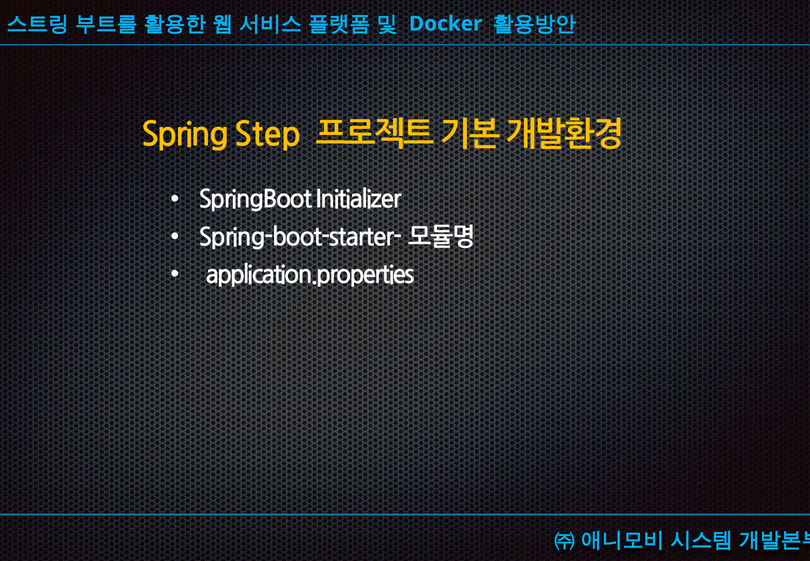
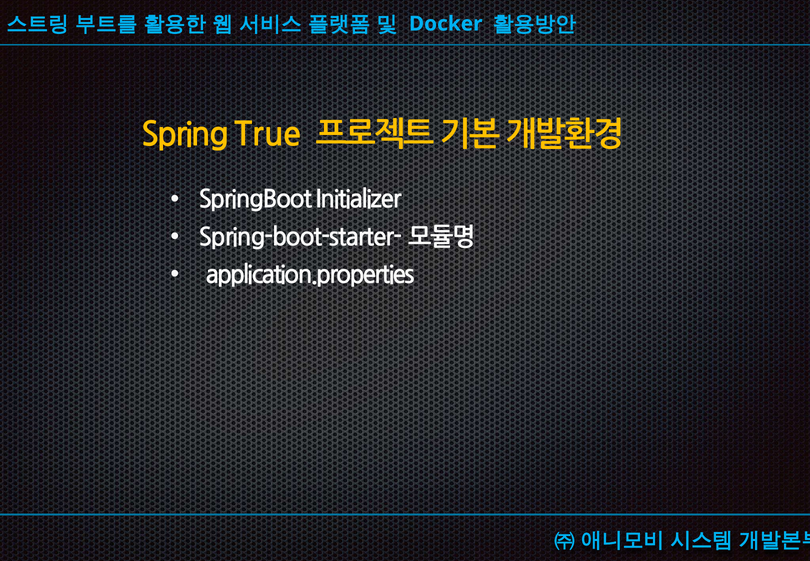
Step: Step -> True (268, 135)
